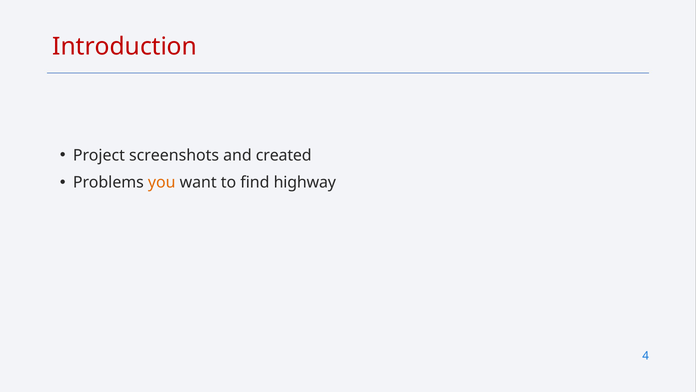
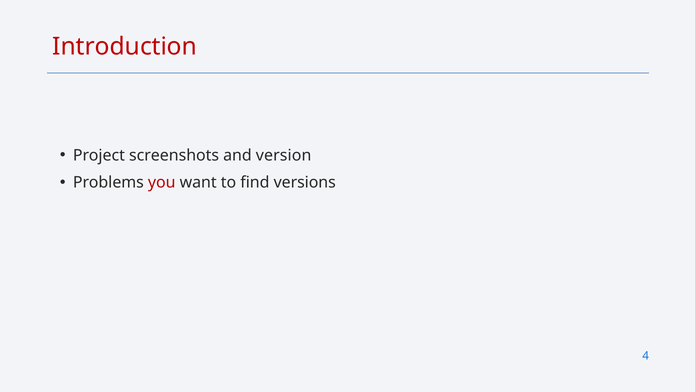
created: created -> version (284, 155)
you colour: orange -> red (162, 182)
highway: highway -> versions (305, 182)
